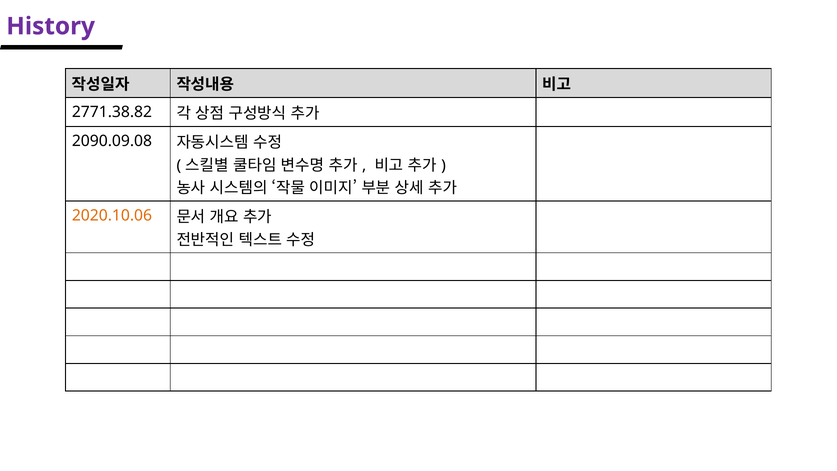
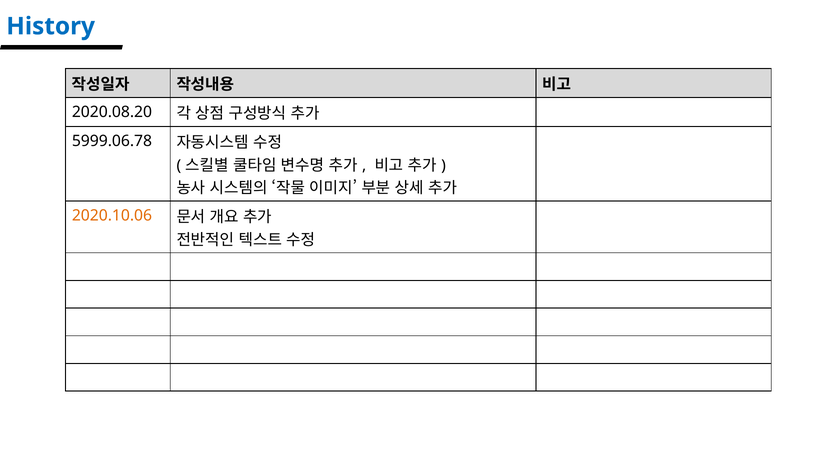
History colour: purple -> blue (51, 26)
2771.38.82: 2771.38.82 -> 2020.08.20 (112, 112)
2090.09.08: 2090.09.08 -> 5999.06.78 (112, 141)
